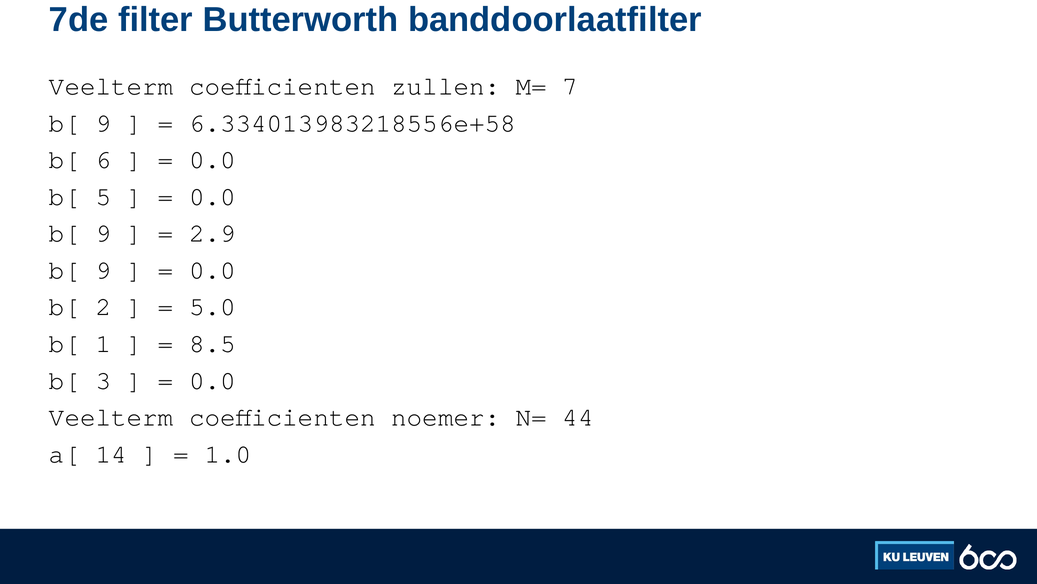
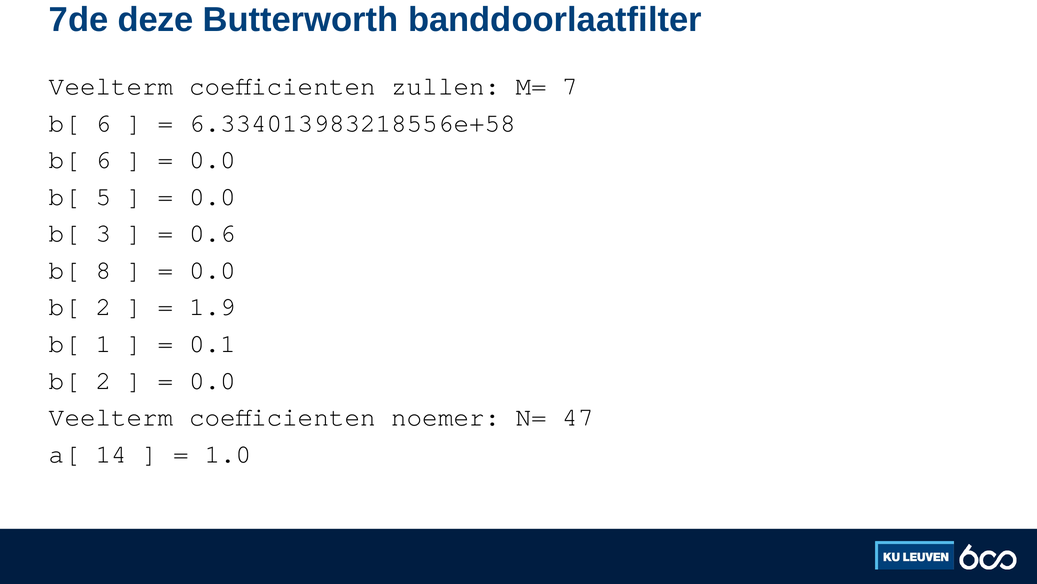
filter: filter -> deze (156, 20)
9: 9 -> 6 (103, 123)
9: 9 -> 3 (103, 233)
2.9: 2.9 -> 0.6 (212, 233)
9: 9 -> 8 (103, 270)
5.0: 5.0 -> 1.9 (212, 307)
8.5: 8.5 -> 0.1 (212, 343)
3: 3 -> 2 (103, 380)
44: 44 -> 47 (578, 417)
